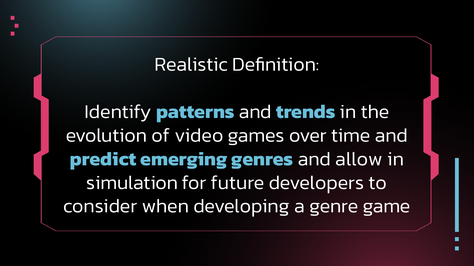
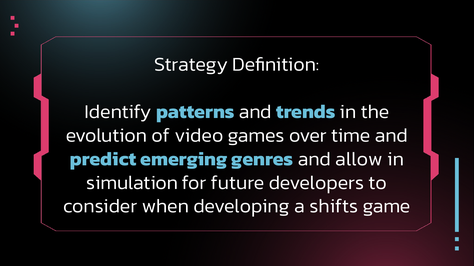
Realistic: Realistic -> Strategy (191, 64)
genre: genre -> shifts (334, 207)
